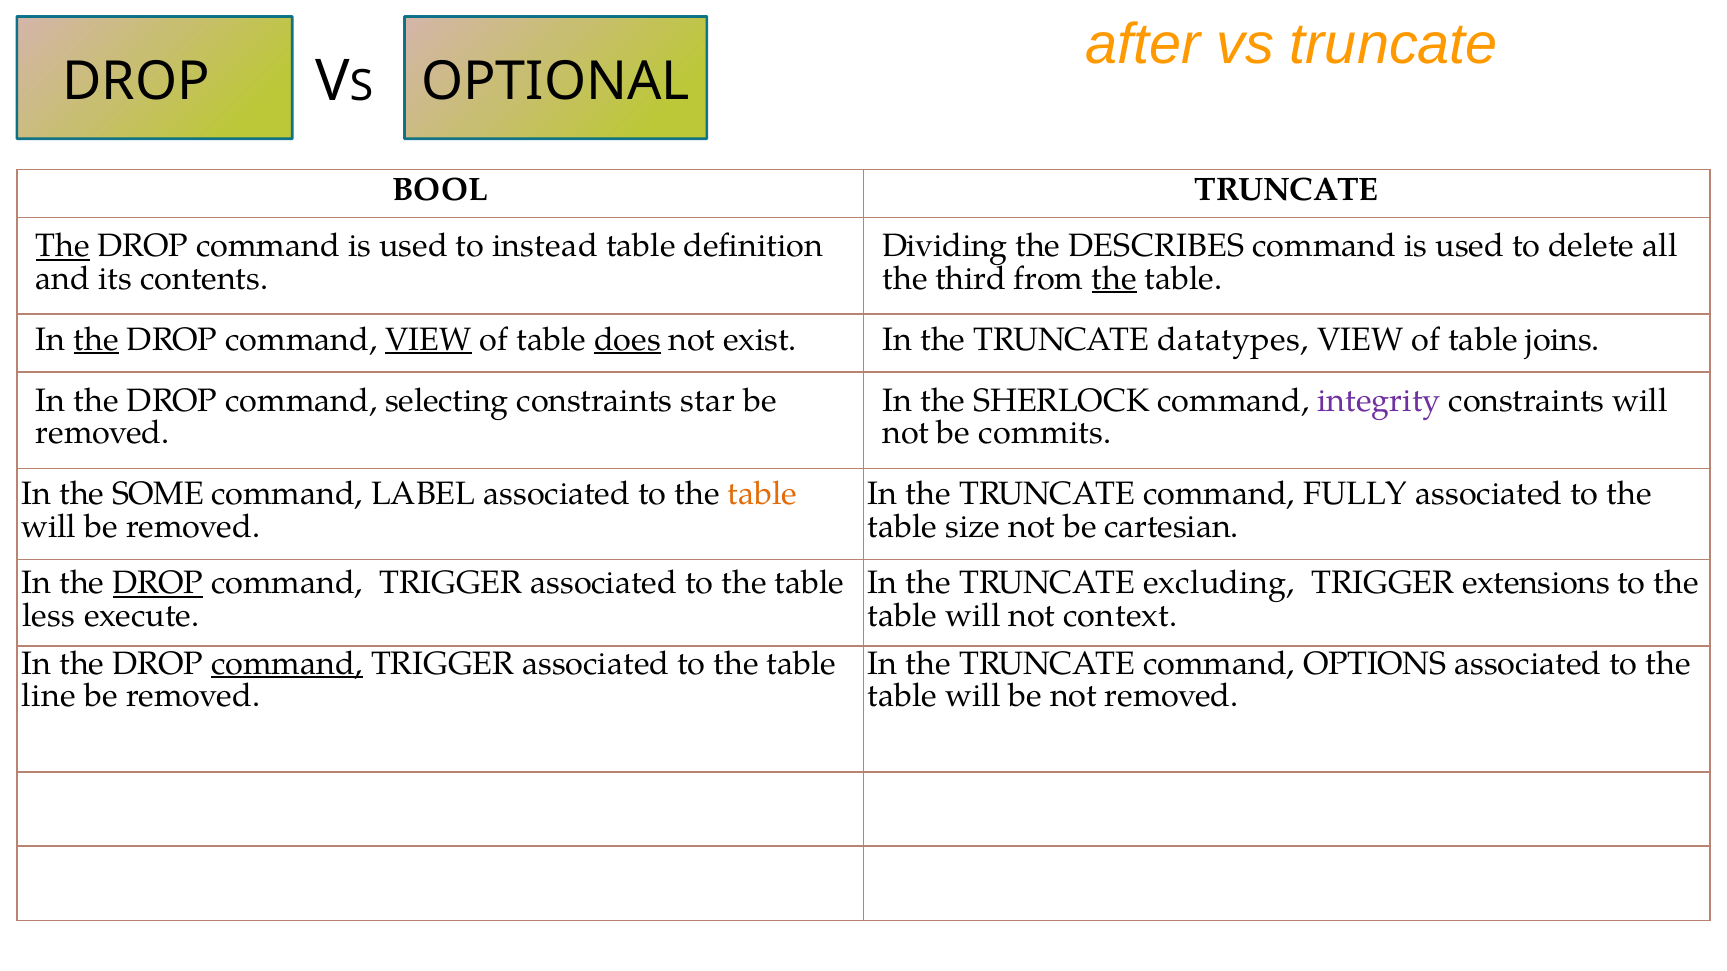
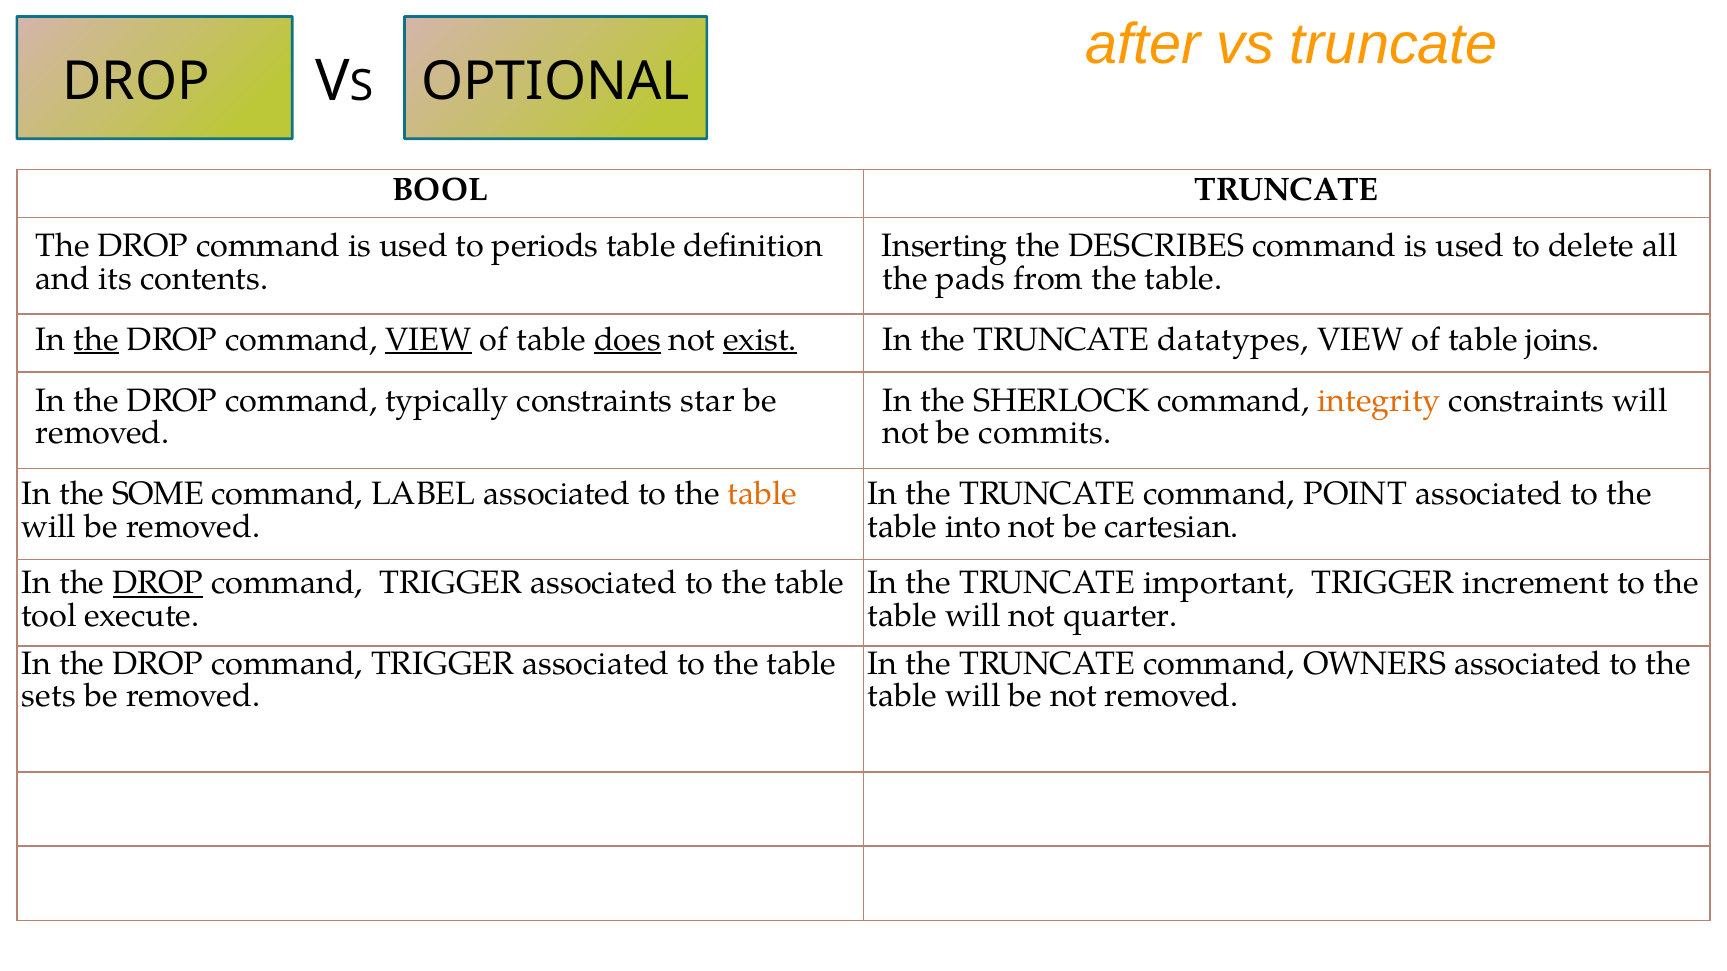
The underline: present -> none (63, 246)
instead: instead -> periods (545, 246)
Dividing: Dividing -> Inserting (945, 246)
third: third -> pads (970, 279)
the underline: present -> none (1114, 279)
exist underline: none -> present (760, 340)
selecting: selecting -> typically (447, 401)
integrity colour: purple -> orange (1379, 401)
FULLY: FULLY -> POINT (1355, 494)
size: size -> into (973, 527)
excluding: excluding -> important (1219, 583)
extensions: extensions -> increment (1536, 583)
less: less -> tool (49, 616)
context: context -> quarter (1121, 616)
command underline: present -> none (287, 664)
OPTIONS: OPTIONS -> OWNERS (1375, 664)
line: line -> sets (49, 696)
